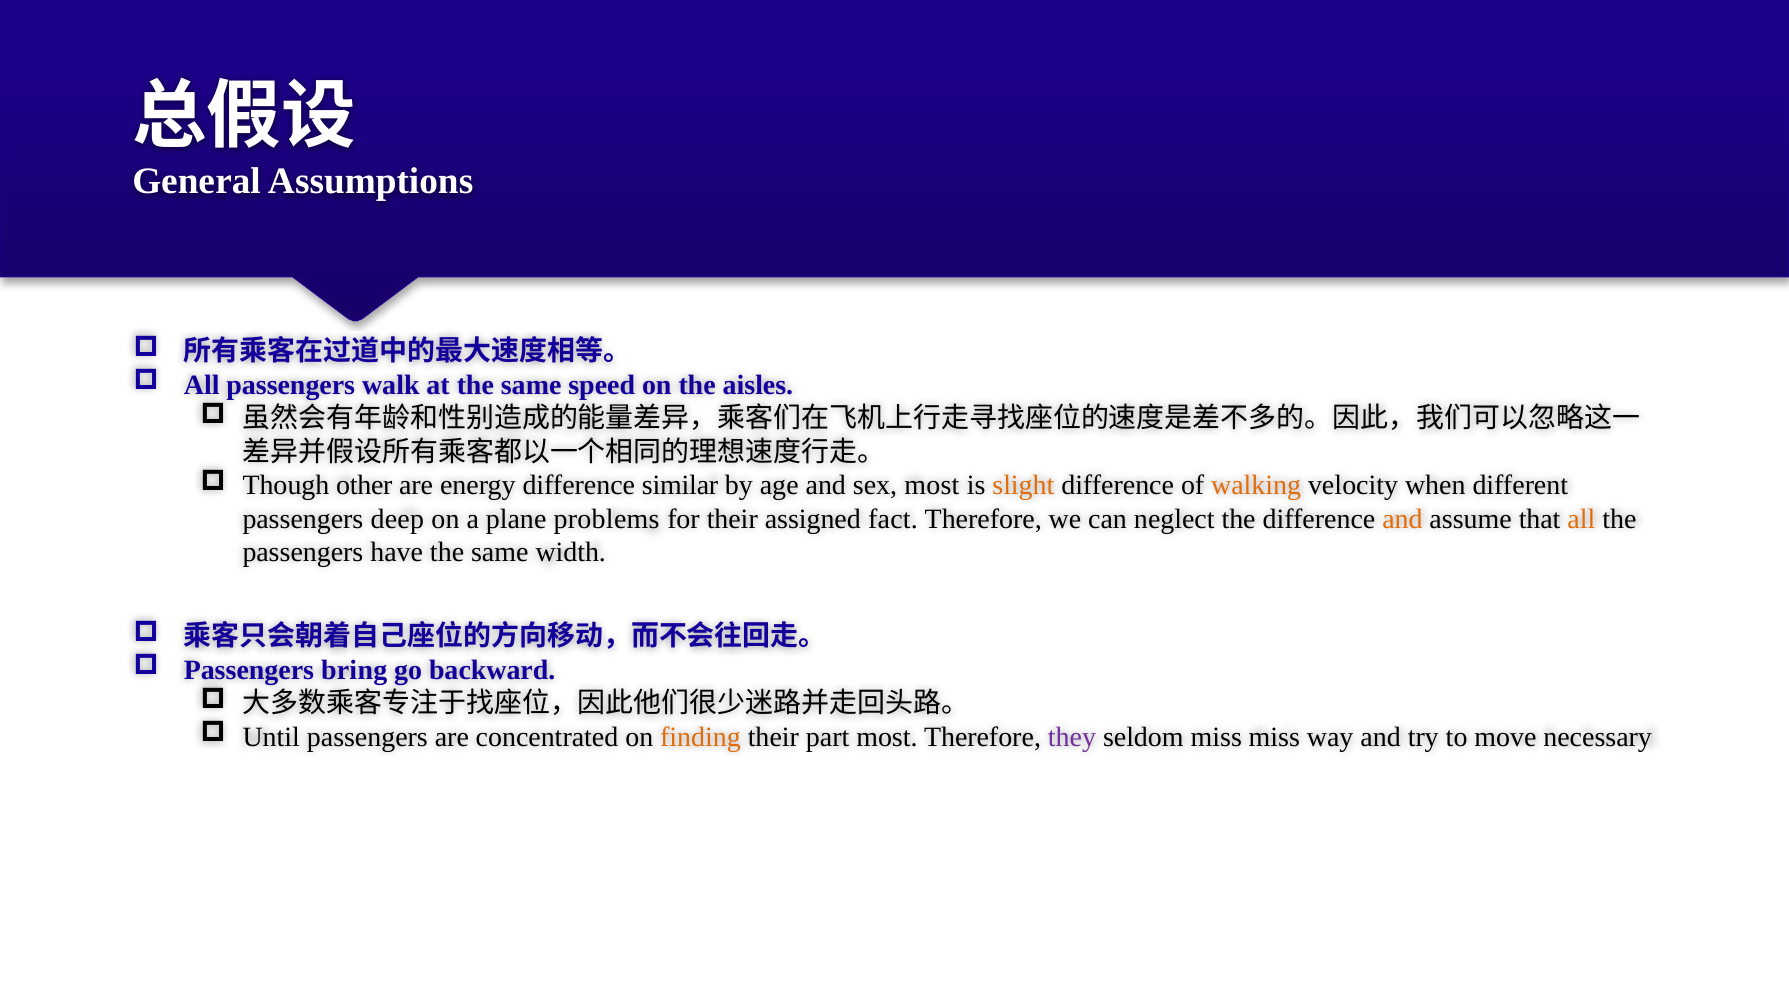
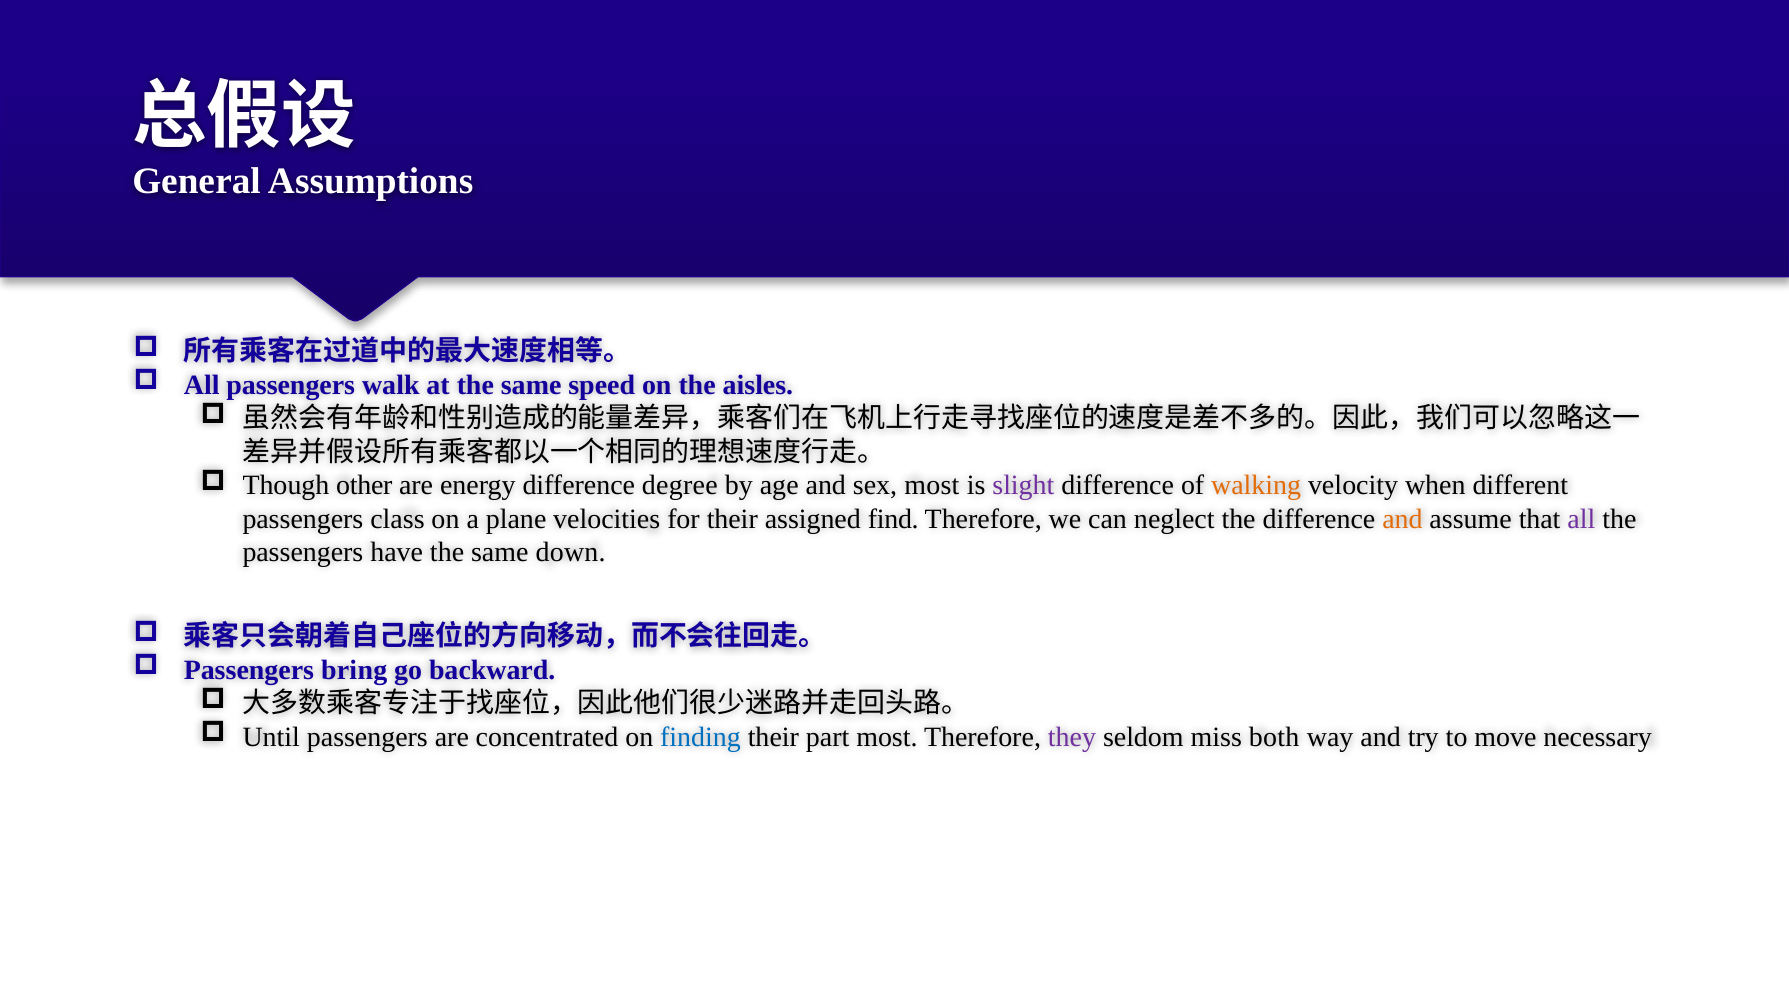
similar: similar -> degree (680, 486)
slight colour: orange -> purple (1023, 486)
deep: deep -> class (397, 519)
problems: problems -> velocities (607, 519)
fact: fact -> find (893, 519)
all colour: orange -> purple (1581, 519)
width: width -> down (571, 553)
finding colour: orange -> blue (700, 737)
miss miss: miss -> both (1274, 737)
